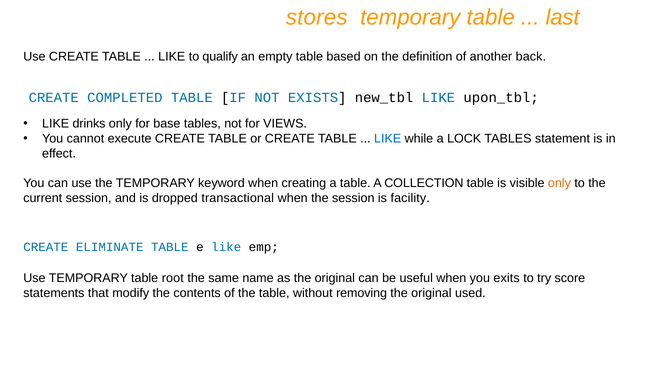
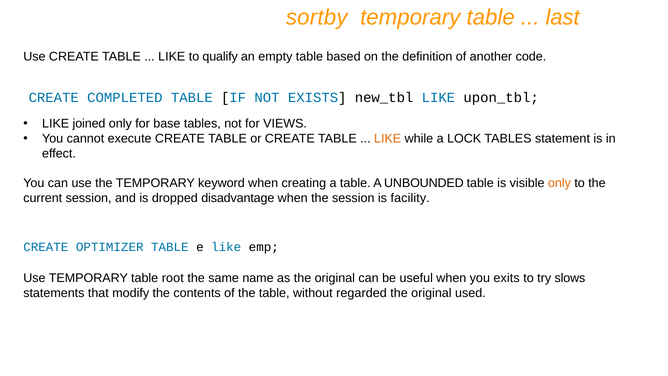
stores: stores -> sortby (317, 17)
back: back -> code (531, 57)
drinks: drinks -> joined (89, 124)
LIKE colour: blue -> orange (388, 139)
COLLECTION: COLLECTION -> UNBOUNDED (424, 183)
transactional: transactional -> disadvantage (238, 198)
ELIMINATE: ELIMINATE -> OPTIMIZER (110, 247)
score: score -> slows (570, 278)
removing: removing -> regarded (361, 293)
